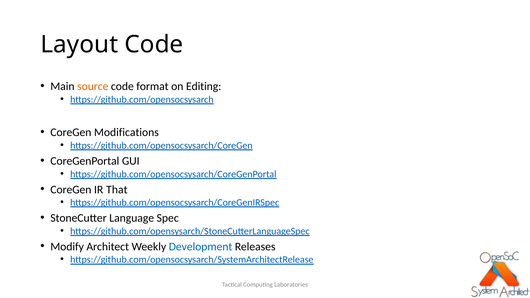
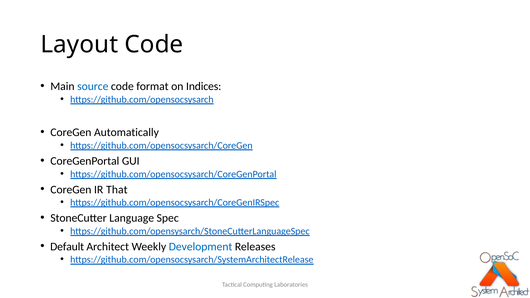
source colour: orange -> blue (93, 87)
Editing: Editing -> Indices (204, 87)
Modifications: Modifications -> Automatically (126, 133)
Modify: Modify -> Default (67, 247)
